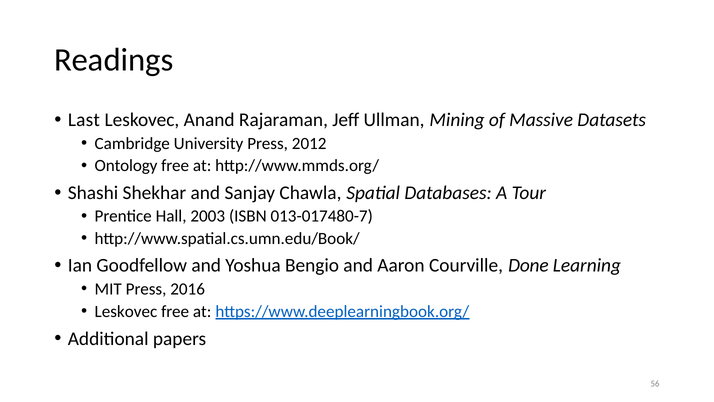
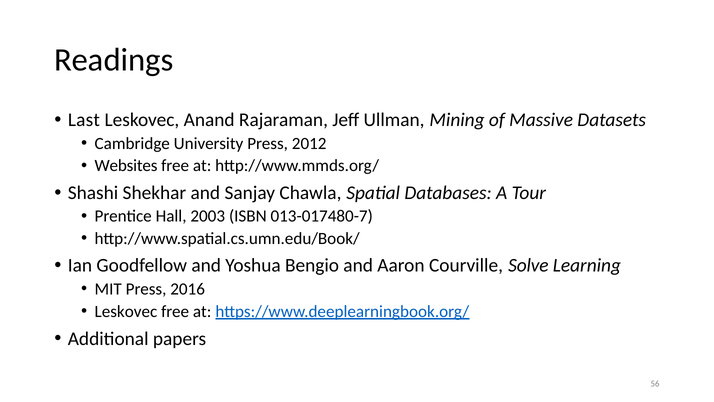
Ontology: Ontology -> Websites (126, 165)
Done: Done -> Solve (528, 265)
